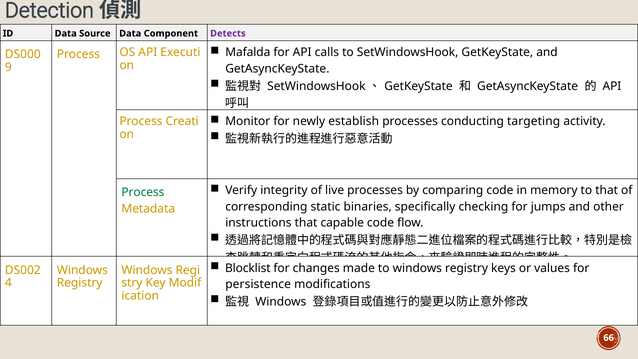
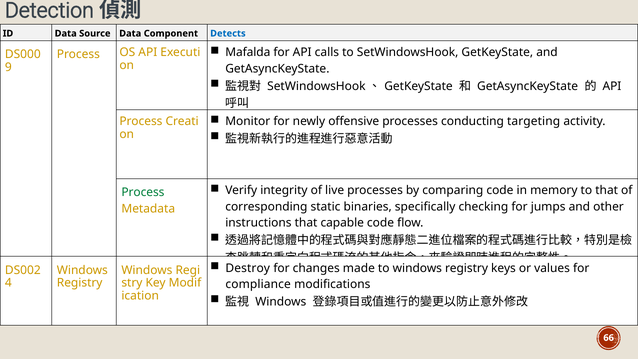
Detects colour: purple -> blue (228, 33)
establish: establish -> offensive (354, 121)
Blocklist: Blocklist -> Destroy (248, 268)
persistence: persistence -> compliance (258, 284)
